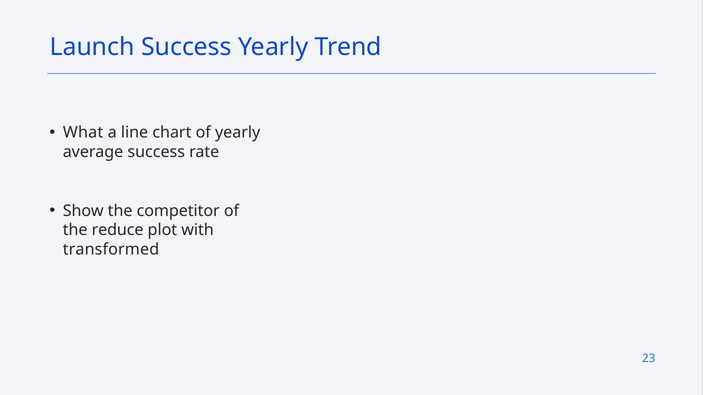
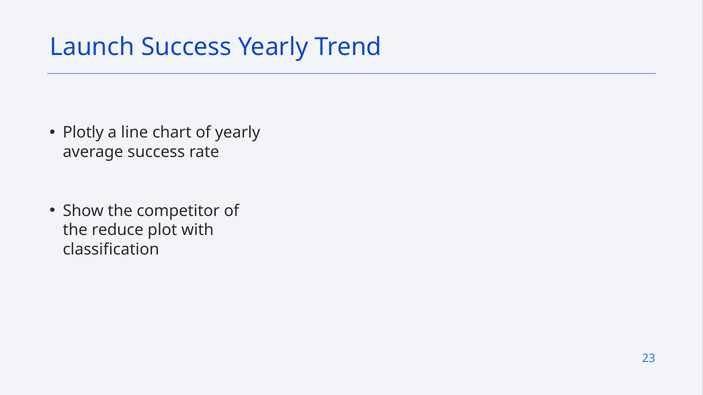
What: What -> Plotly (83, 133)
transformed: transformed -> classification (111, 250)
